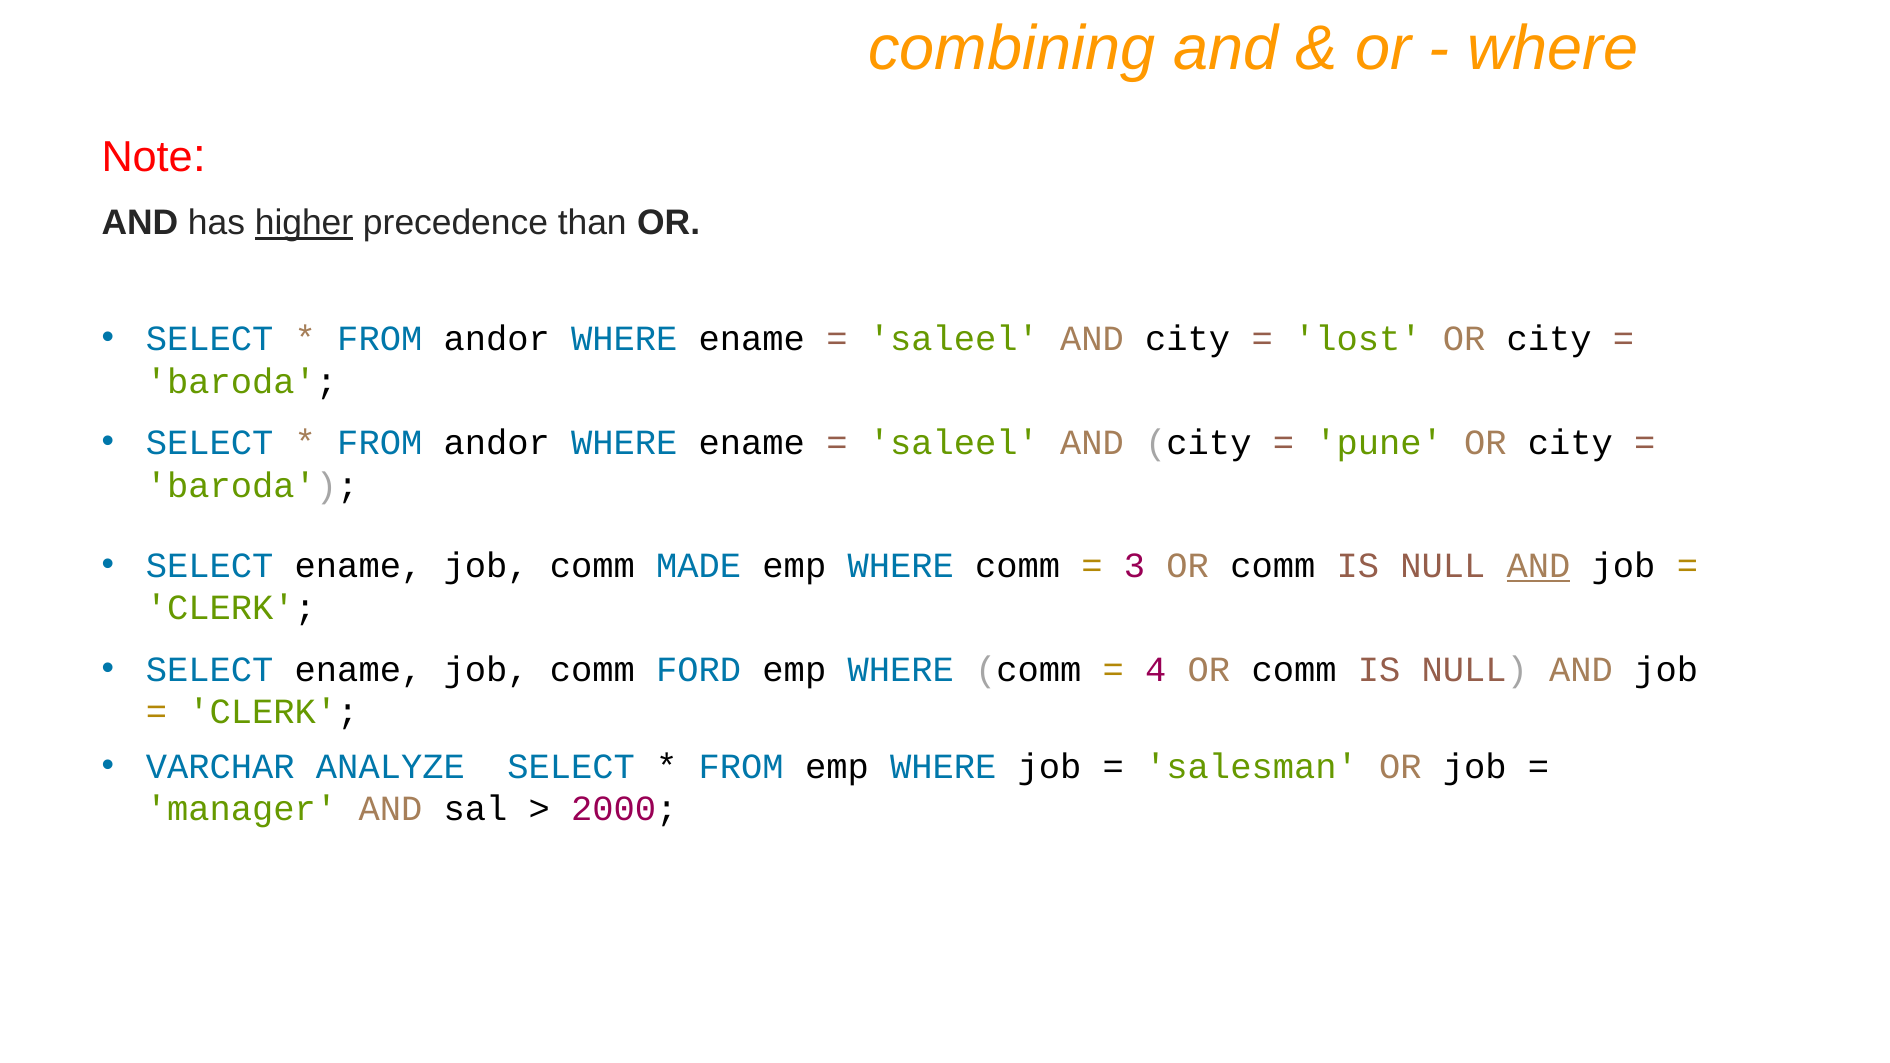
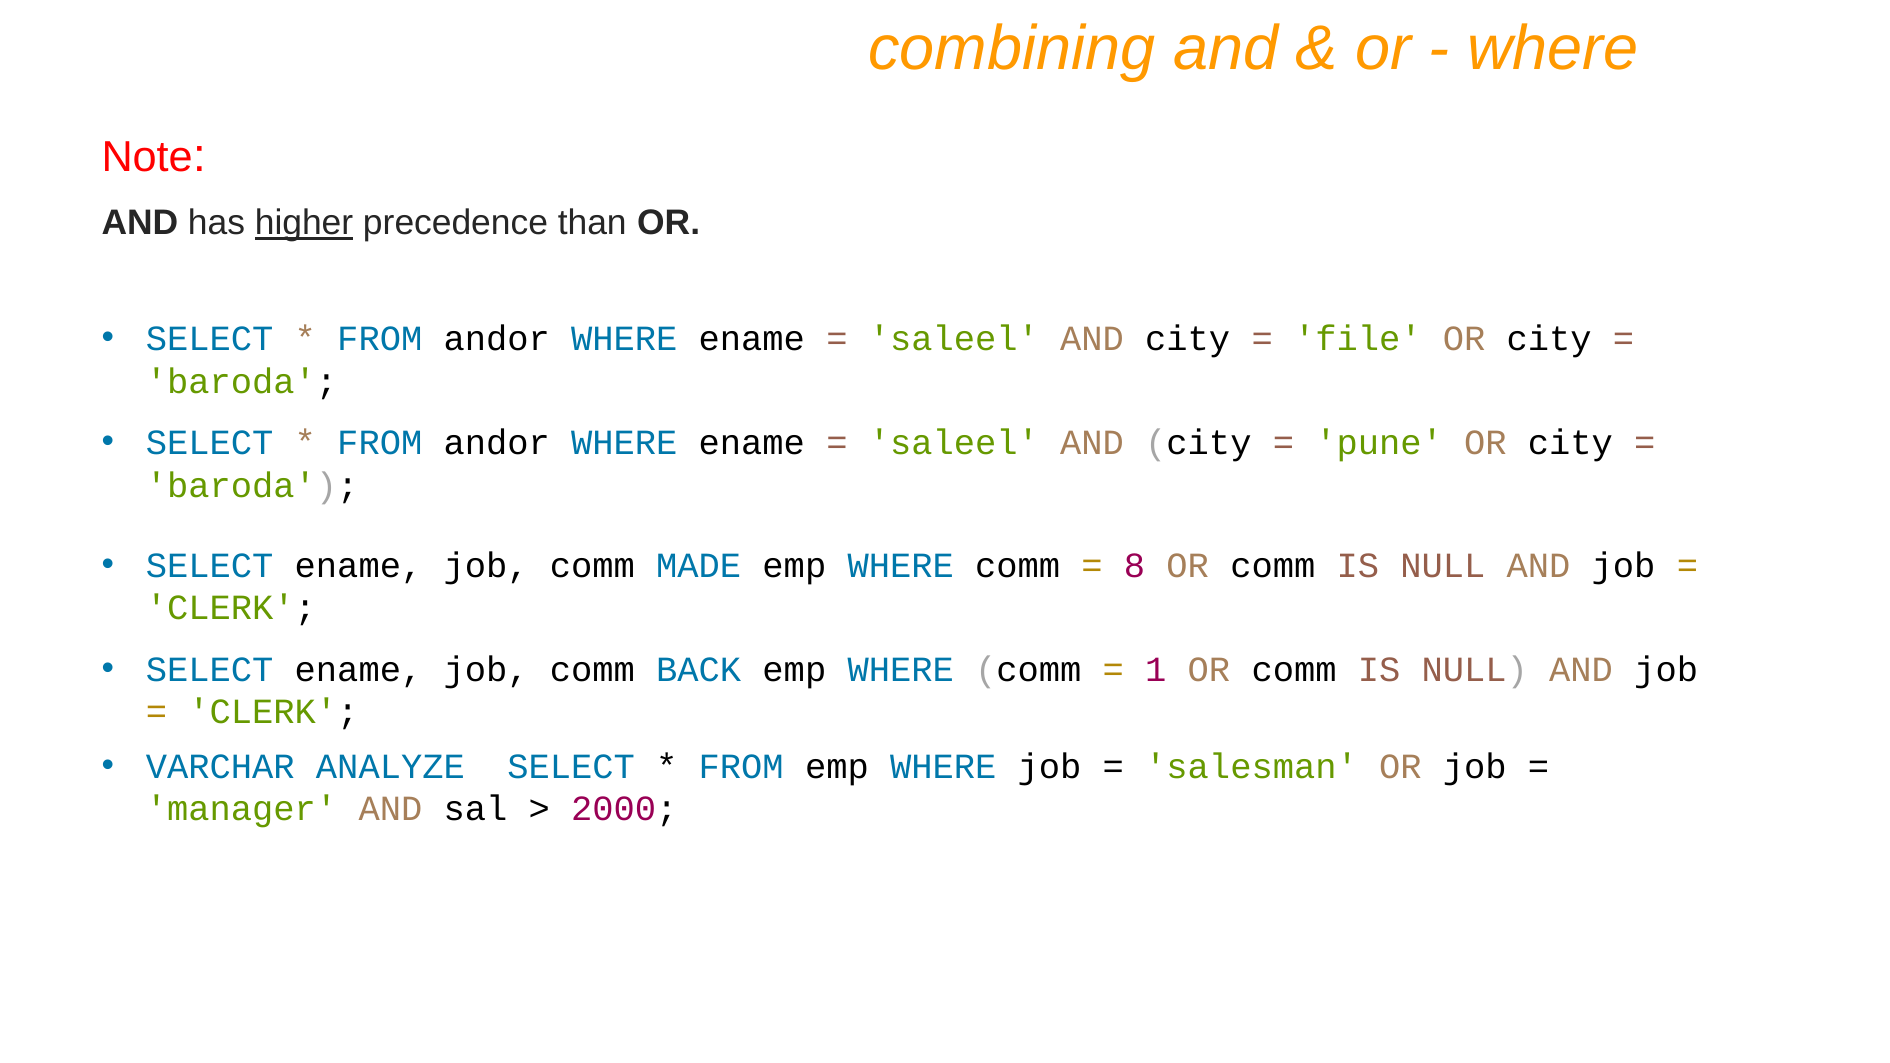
lost: lost -> file (1358, 339)
3: 3 -> 8 (1135, 566)
AND underline: present -> none (1539, 566)
FORD: FORD -> BACK (699, 670)
4: 4 -> 1 (1156, 670)
